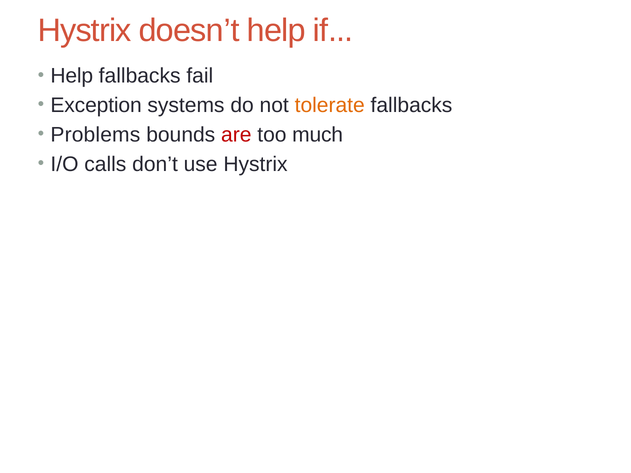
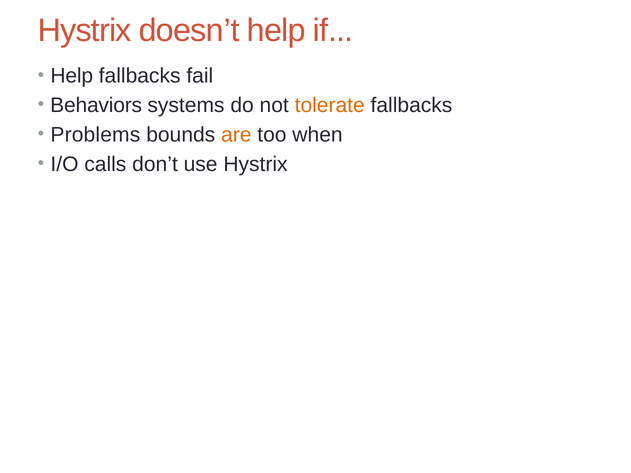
Exception: Exception -> Behaviors (96, 105)
are colour: red -> orange (236, 135)
much: much -> when (318, 135)
